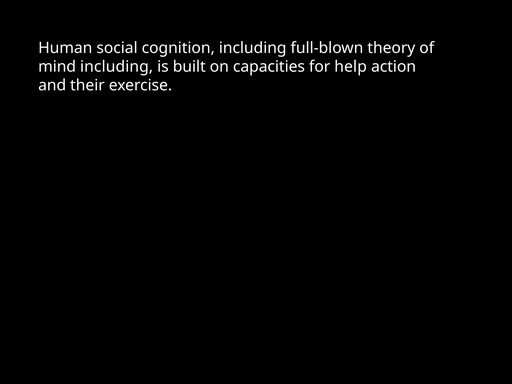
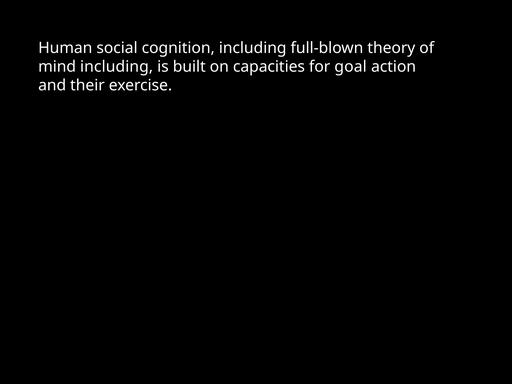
help: help -> goal (351, 67)
